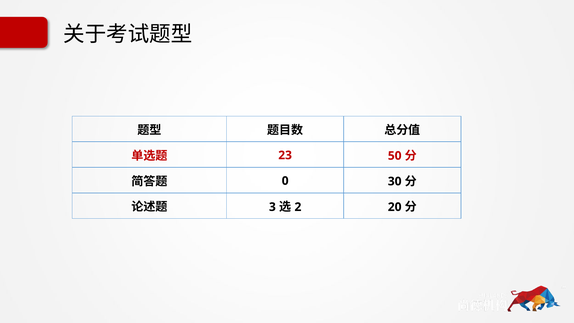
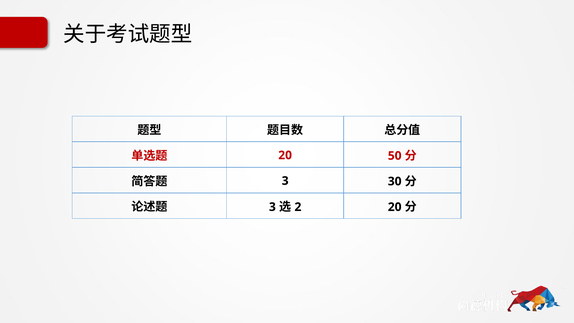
23: 23 -> 20 (285, 155)
0: 0 -> 3 (285, 181)
